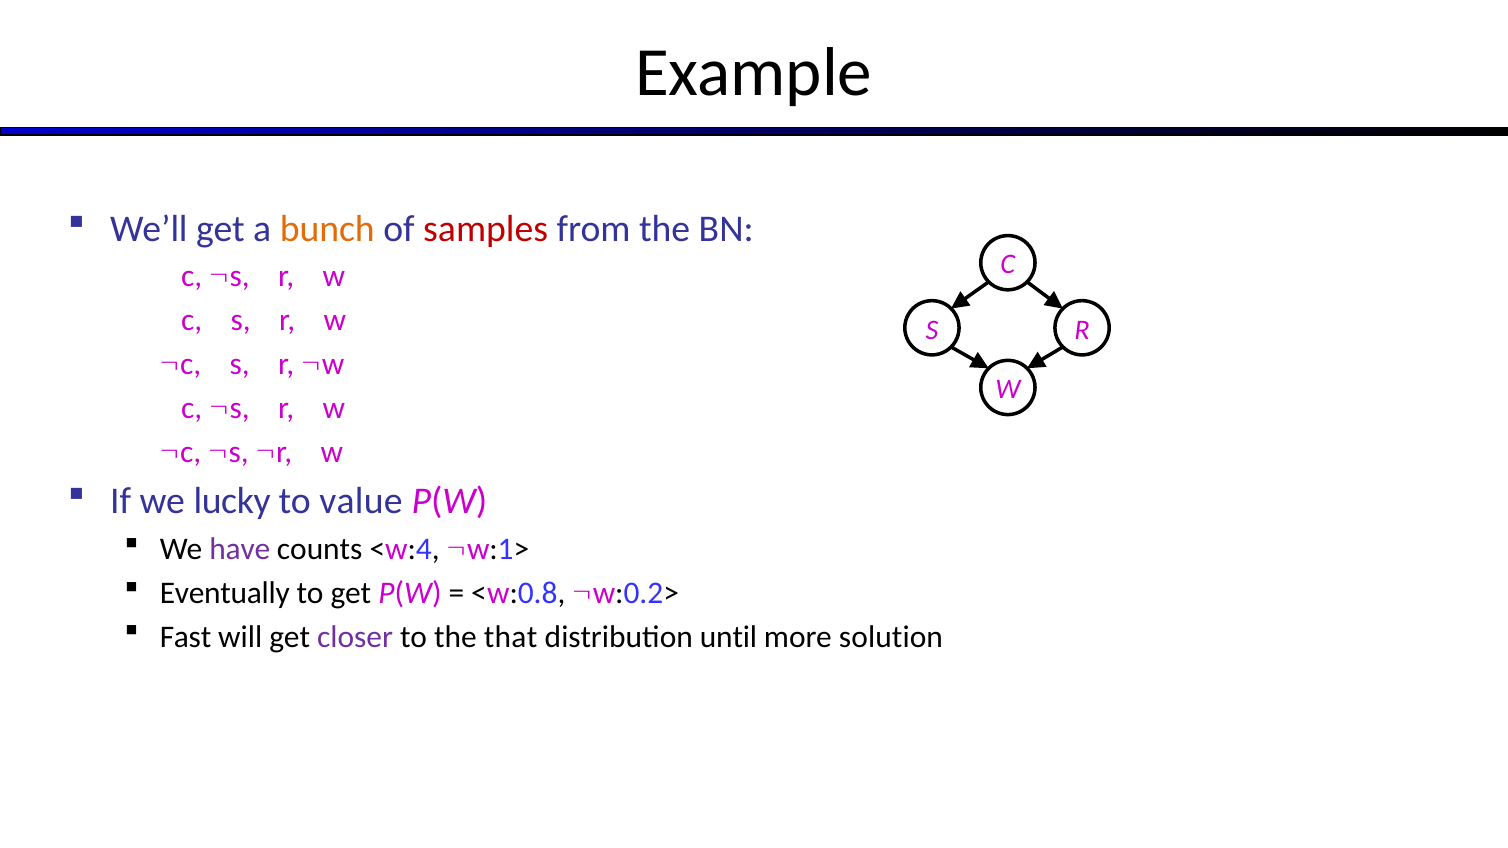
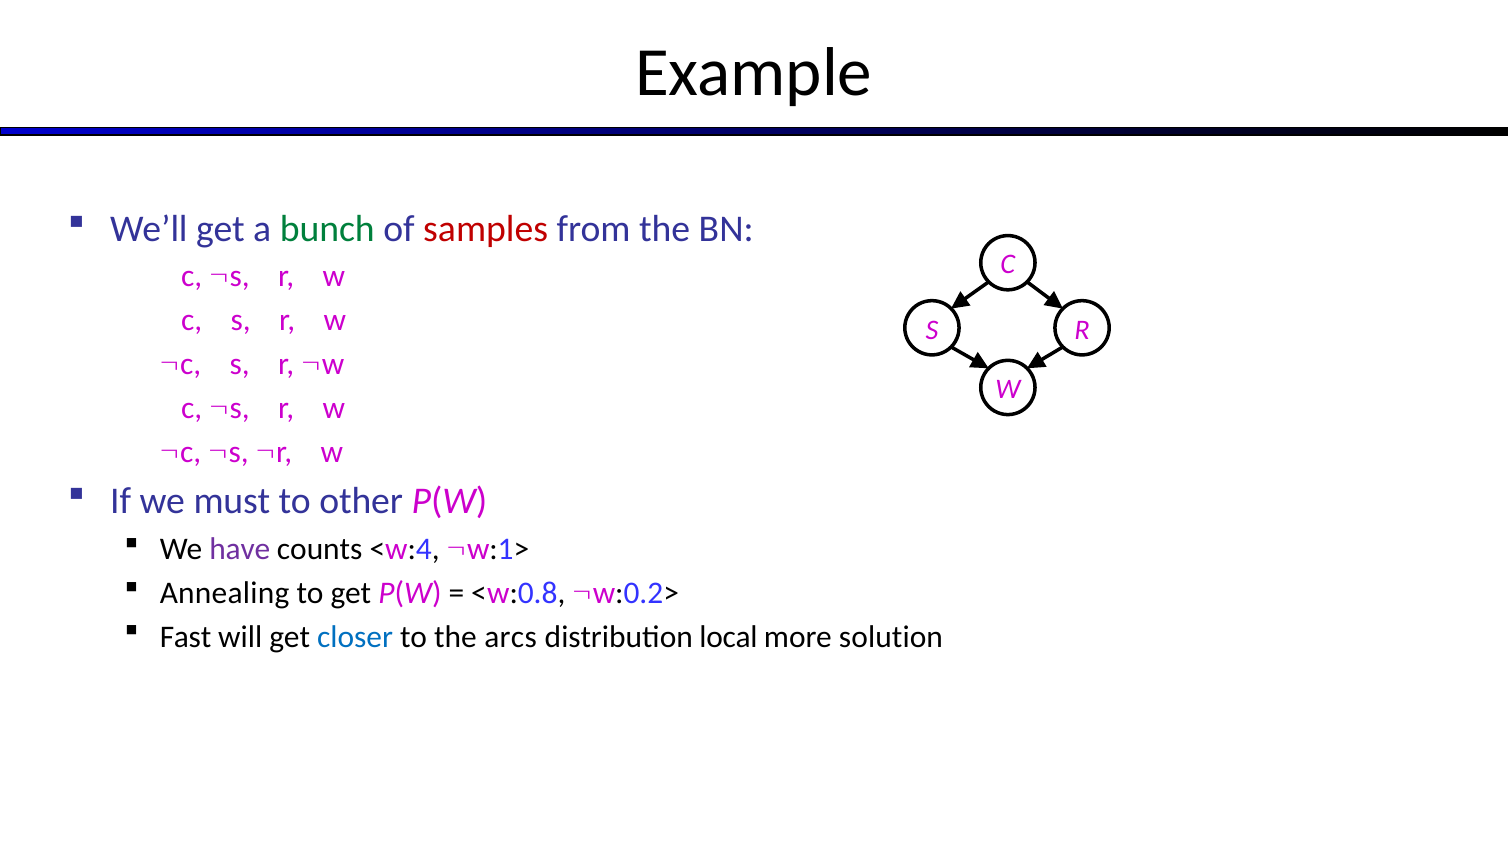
bunch colour: orange -> green (327, 229)
lucky: lucky -> must (232, 502)
value: value -> other (361, 502)
Eventually: Eventually -> Annealing (225, 593)
closer colour: purple -> blue (355, 637)
that: that -> arcs (511, 637)
until: until -> local (729, 637)
